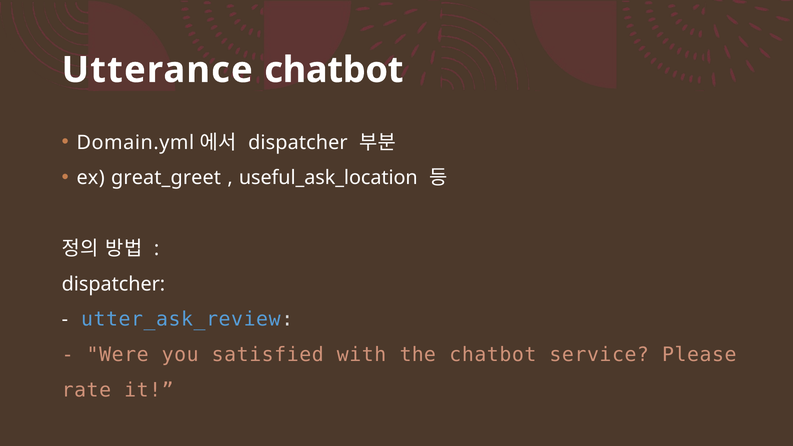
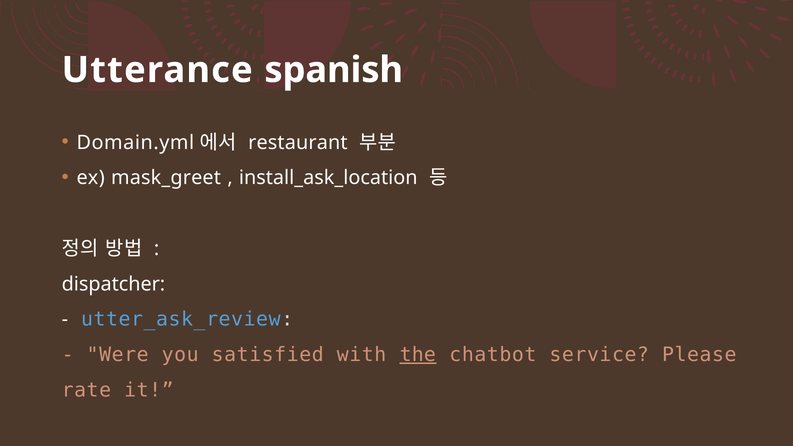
Utterance chatbot: chatbot -> spanish (334, 70)
dispatcher: dispatcher -> restaurant (298, 142)
great_greet: great_greet -> mask_greet (166, 178)
useful_ask_location: useful_ask_location -> install_ask_location (328, 178)
the underline: none -> present (418, 355)
